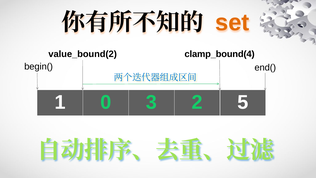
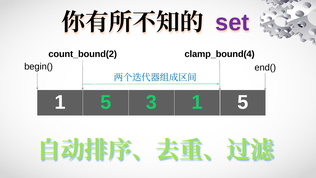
set colour: orange -> purple (232, 23)
value_bound(2: value_bound(2 -> count_bound(2 (83, 54)
0: 0 -> 5 (106, 102)
3 2: 2 -> 1 (197, 102)
